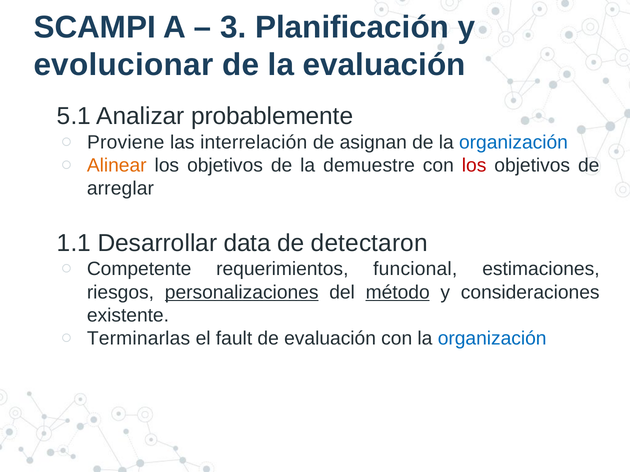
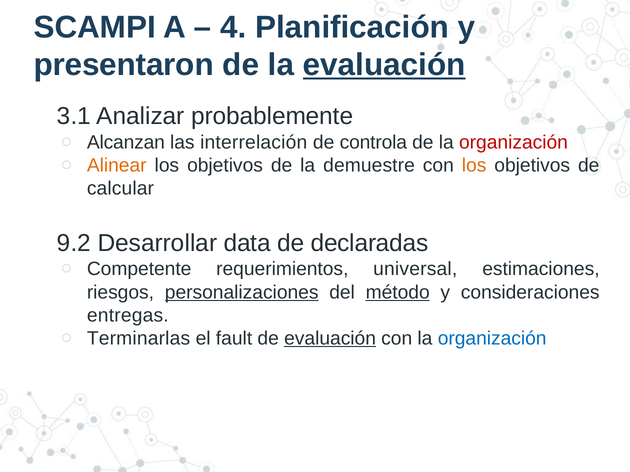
3: 3 -> 4 (233, 27)
evolucionar: evolucionar -> presentaron (124, 65)
evaluación underline: none -> present (384, 65)
5.1: 5.1 -> 3.1 (74, 116)
Proviene: Proviene -> Alcanzan (126, 142)
asignan: asignan -> controla (373, 142)
organización colour: blue -> red (513, 142)
los colour: red -> orange (474, 165)
arreglar: arreglar -> calcular (120, 189)
1.1: 1.1 -> 9.2 (74, 244)
detectaron: detectaron -> declaradas (369, 244)
funcional: funcional -> universal (415, 269)
existente: existente -> entregas (128, 316)
evaluación underline: none -> present (330, 339)
